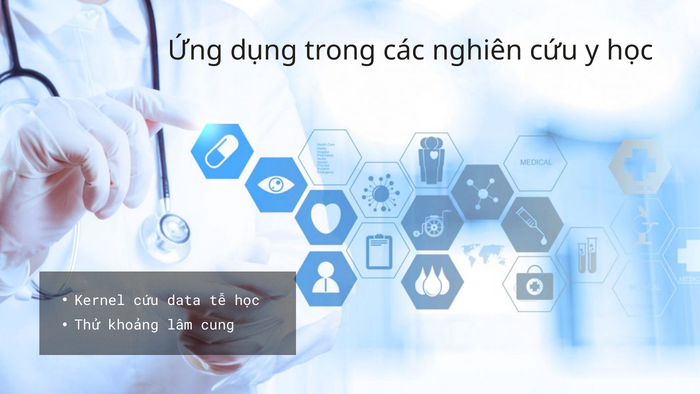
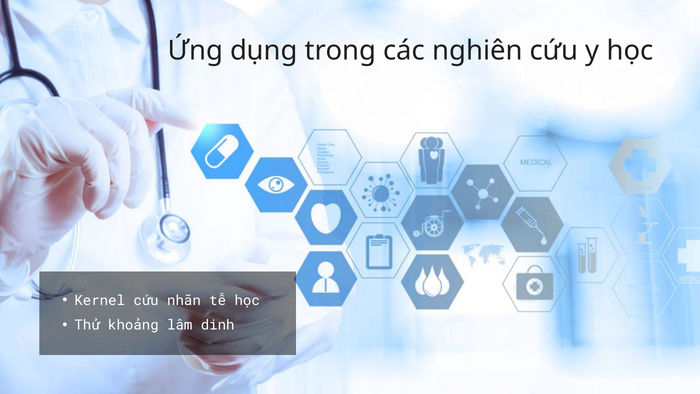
data: data -> nhãn (184, 300)
cung: cung -> dinh (218, 325)
